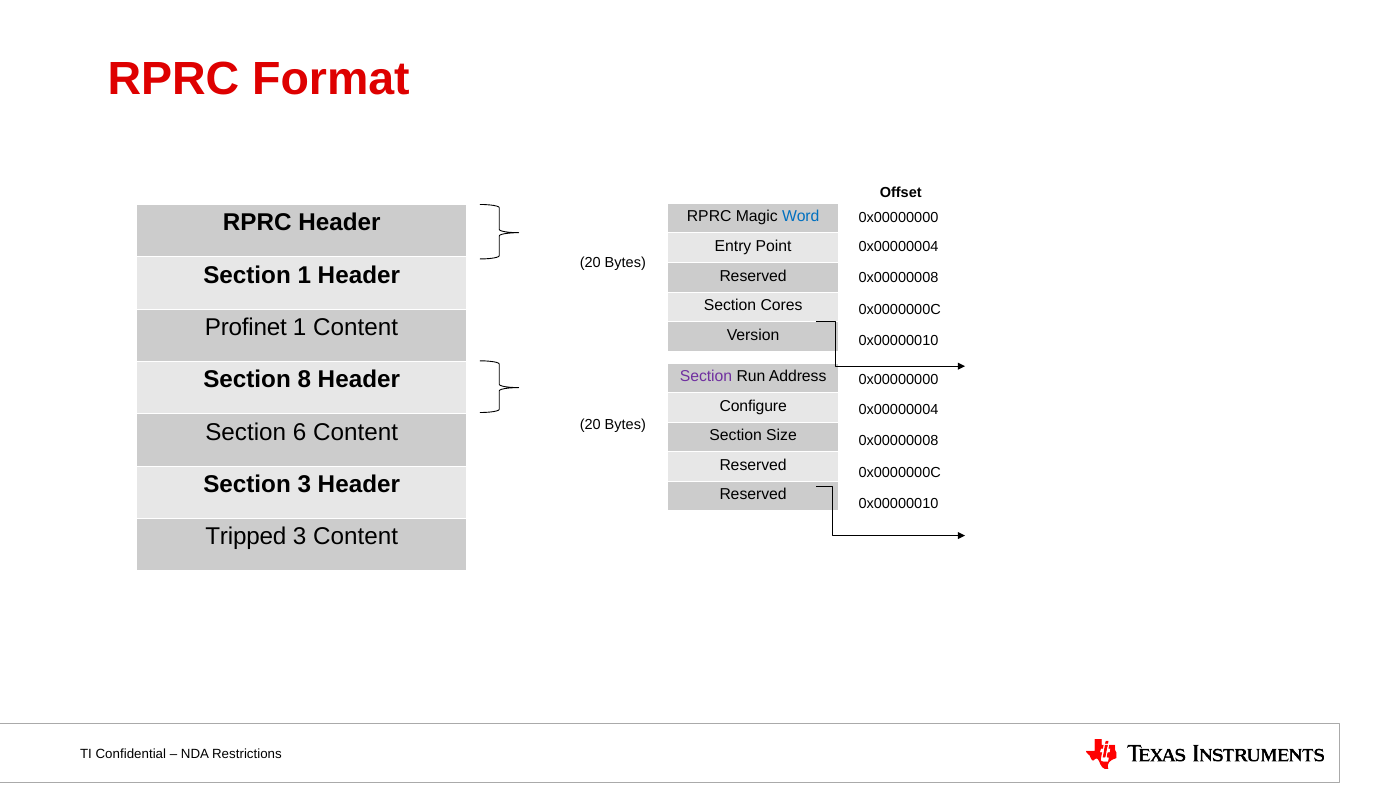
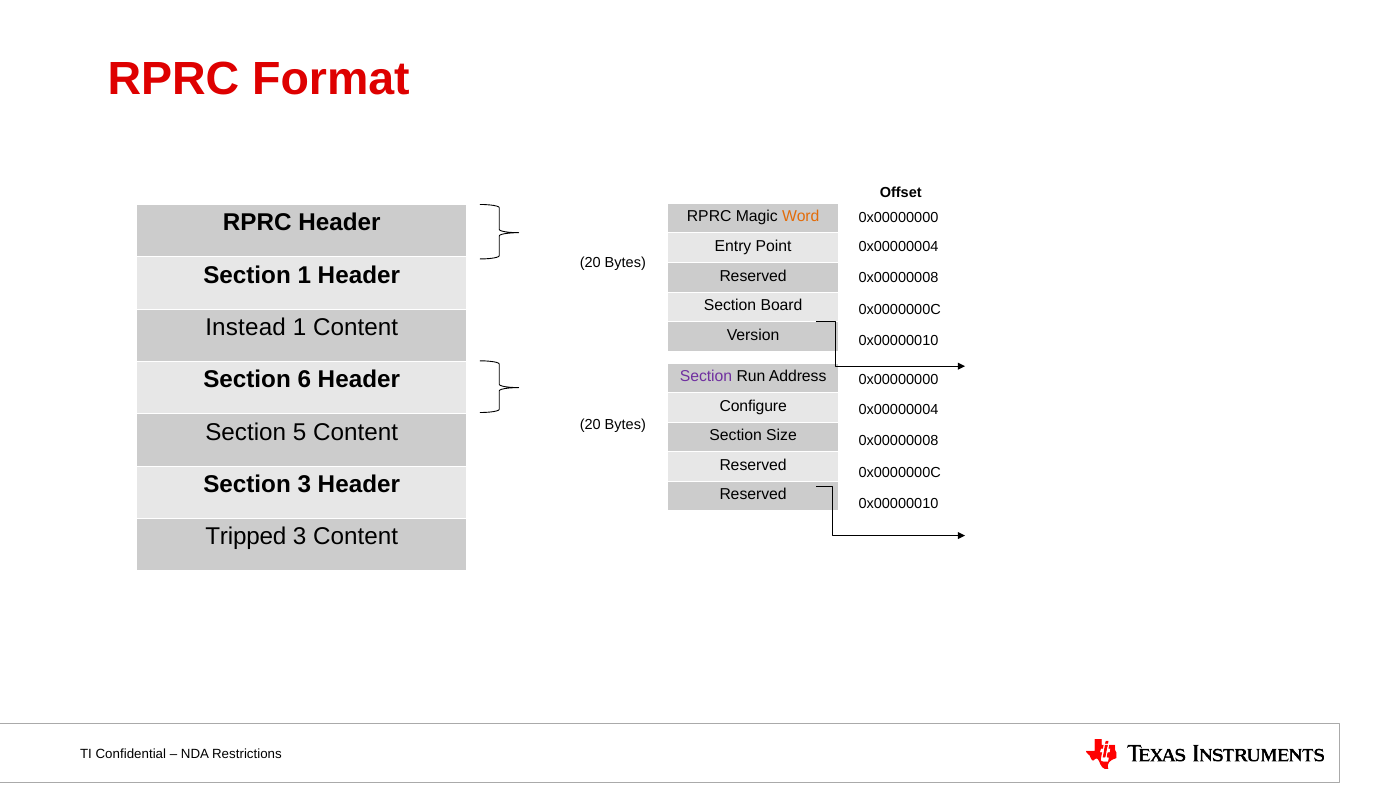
Word colour: blue -> orange (801, 217)
Cores: Cores -> Board (781, 305)
Profinet: Profinet -> Instead (246, 327)
8: 8 -> 6 (304, 380)
6: 6 -> 5 (300, 432)
